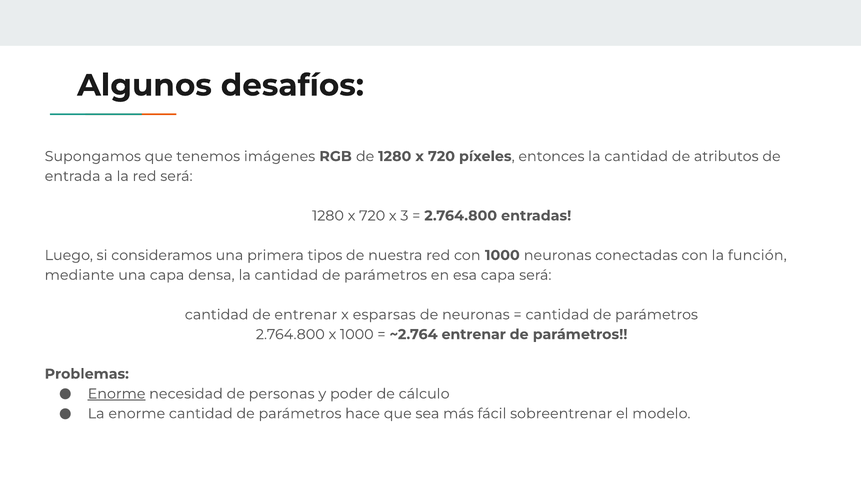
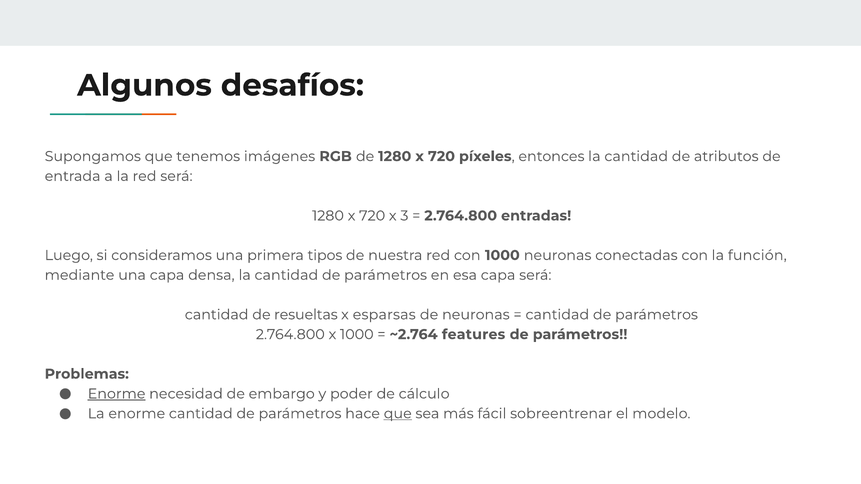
de entrenar: entrenar -> resueltas (306, 315)
~2.764 entrenar: entrenar -> features (474, 335)
personas: personas -> embargo (282, 394)
que underline: none -> present (398, 414)
